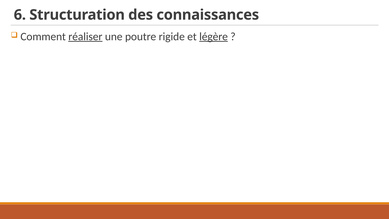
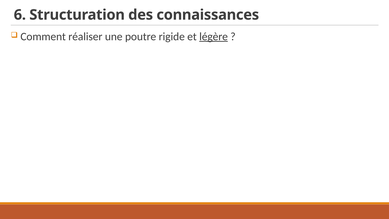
réaliser underline: present -> none (85, 36)
